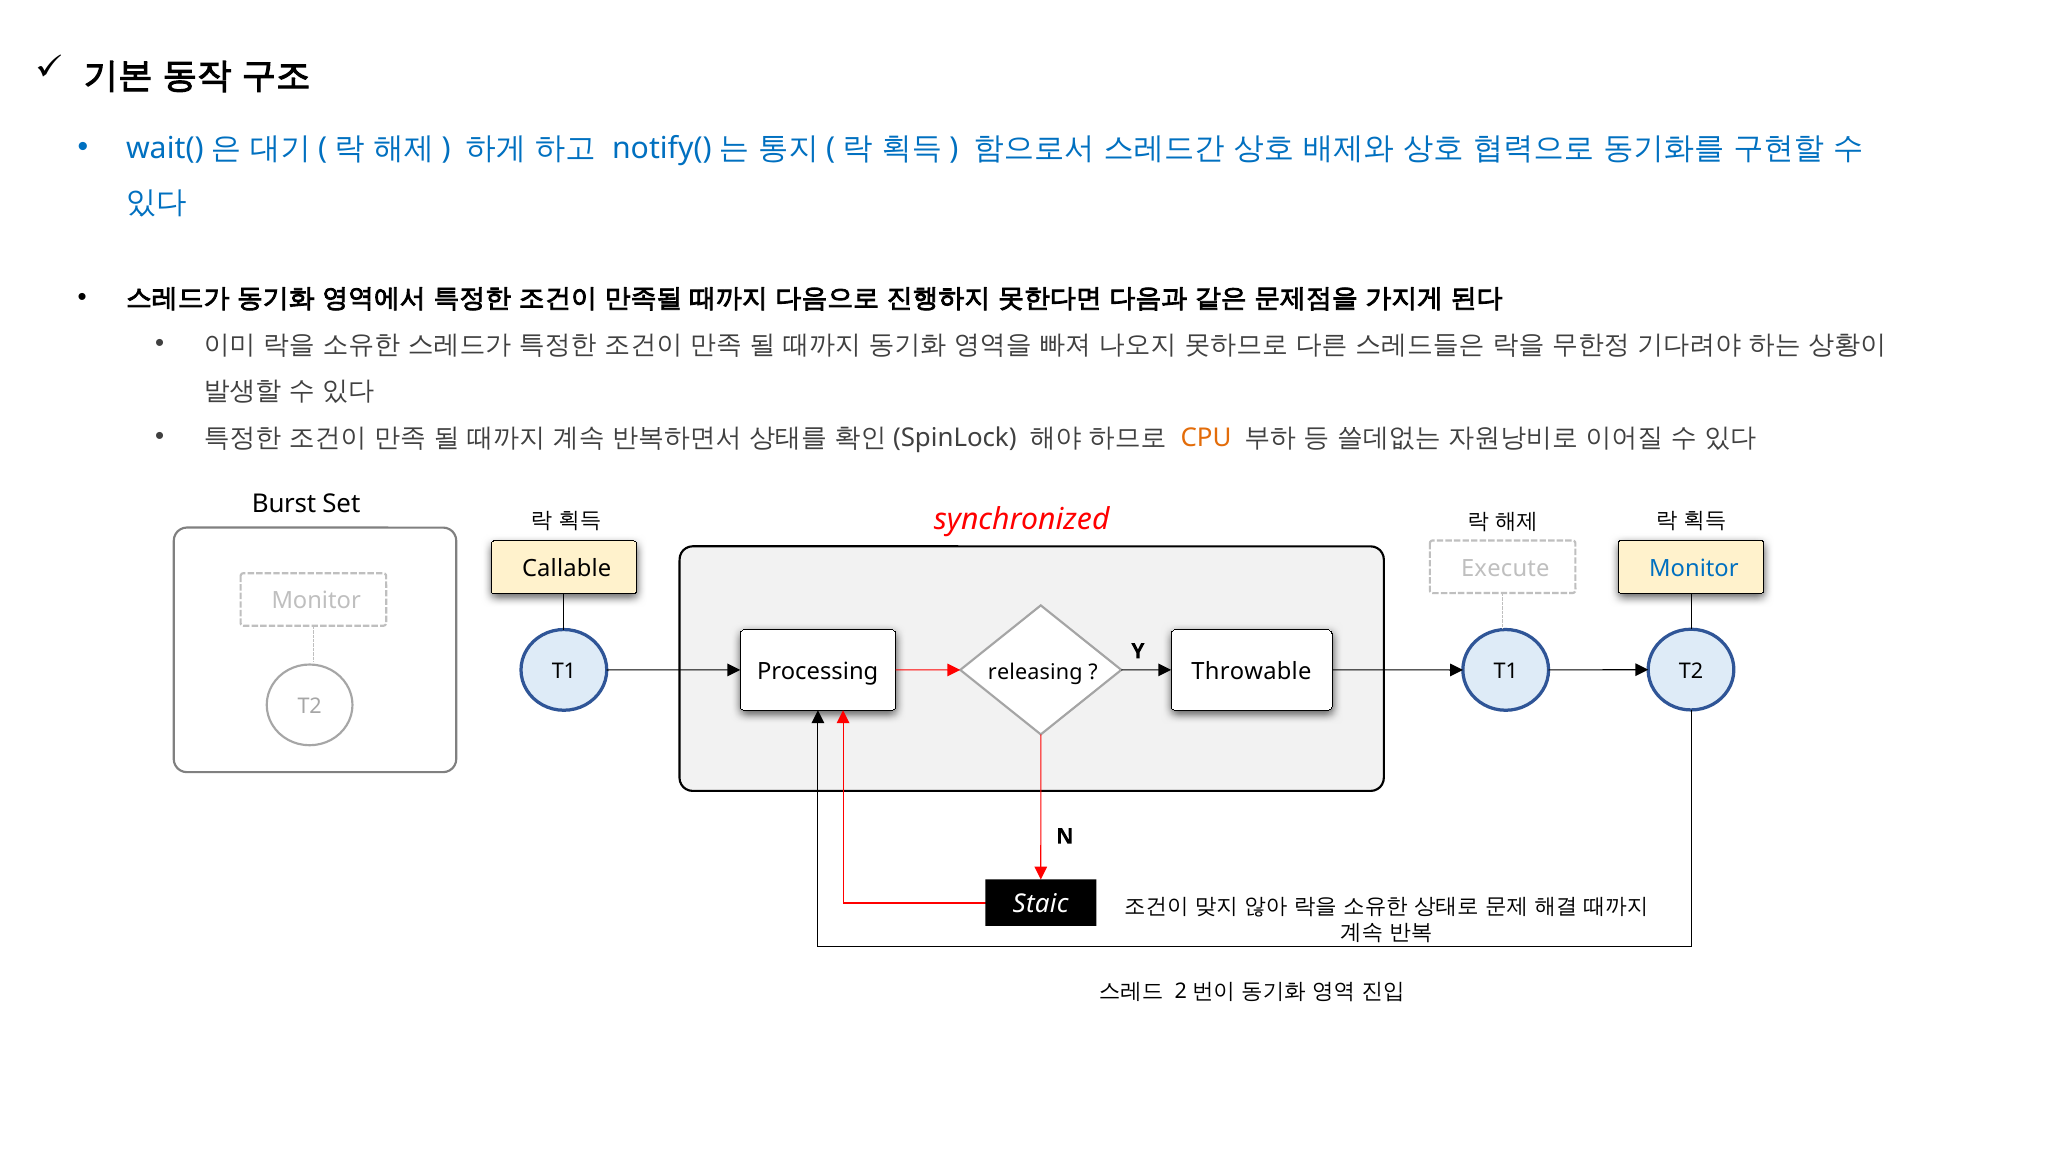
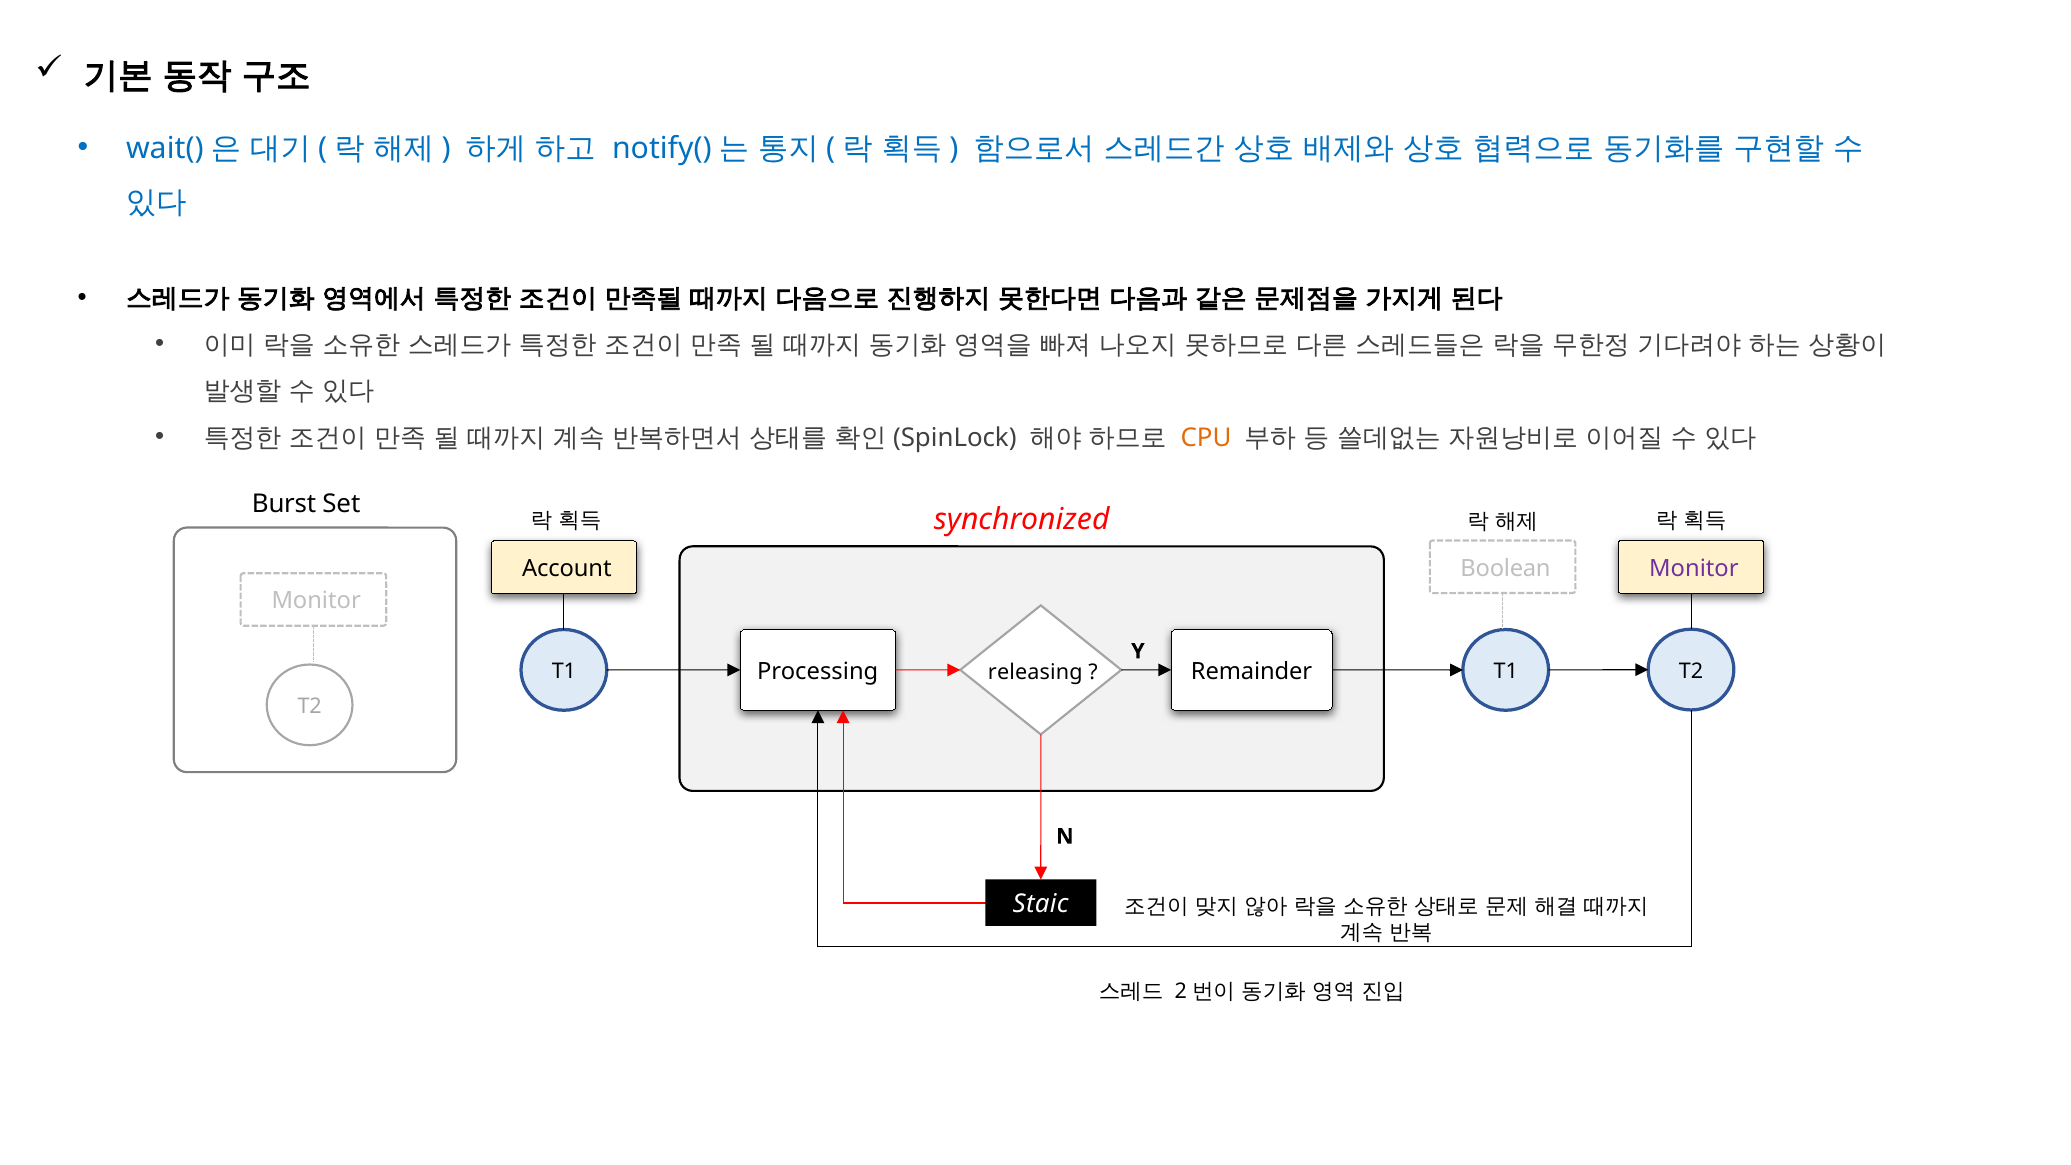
Execute: Execute -> Boolean (1506, 568)
Monitor colour: blue -> purple (1694, 568)
Callable: Callable -> Account (567, 569)
Throwable: Throwable -> Remainder (1252, 671)
